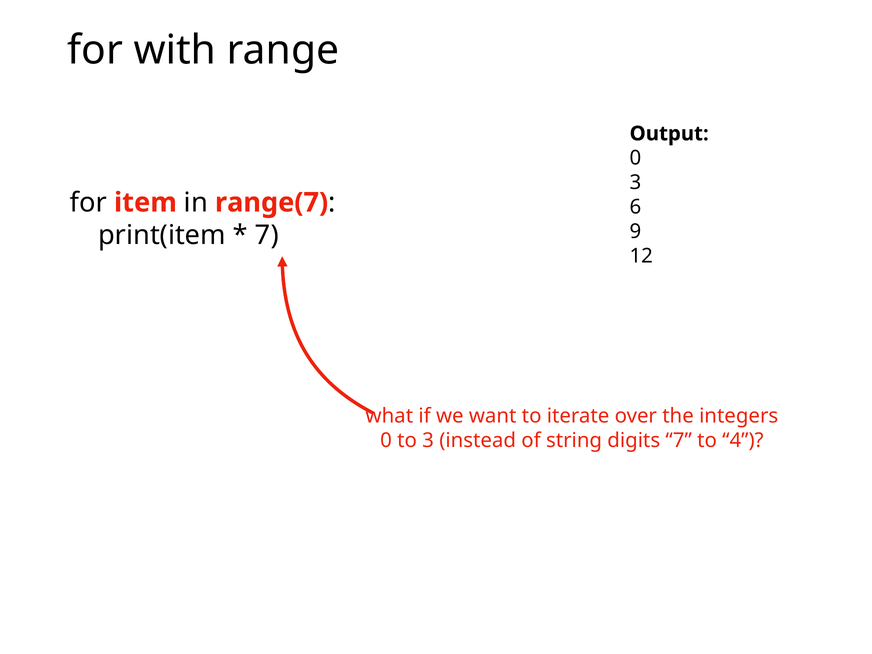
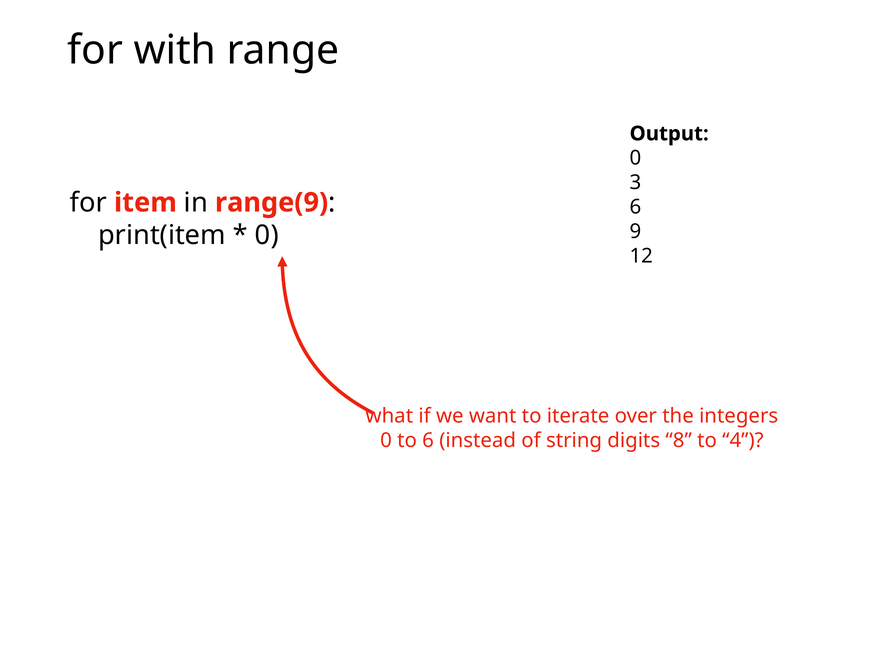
range(7: range(7 -> range(9 (272, 203)
7: 7 -> 0 (267, 235)
to 3: 3 -> 6 (428, 440)
digits 7: 7 -> 8 (679, 440)
